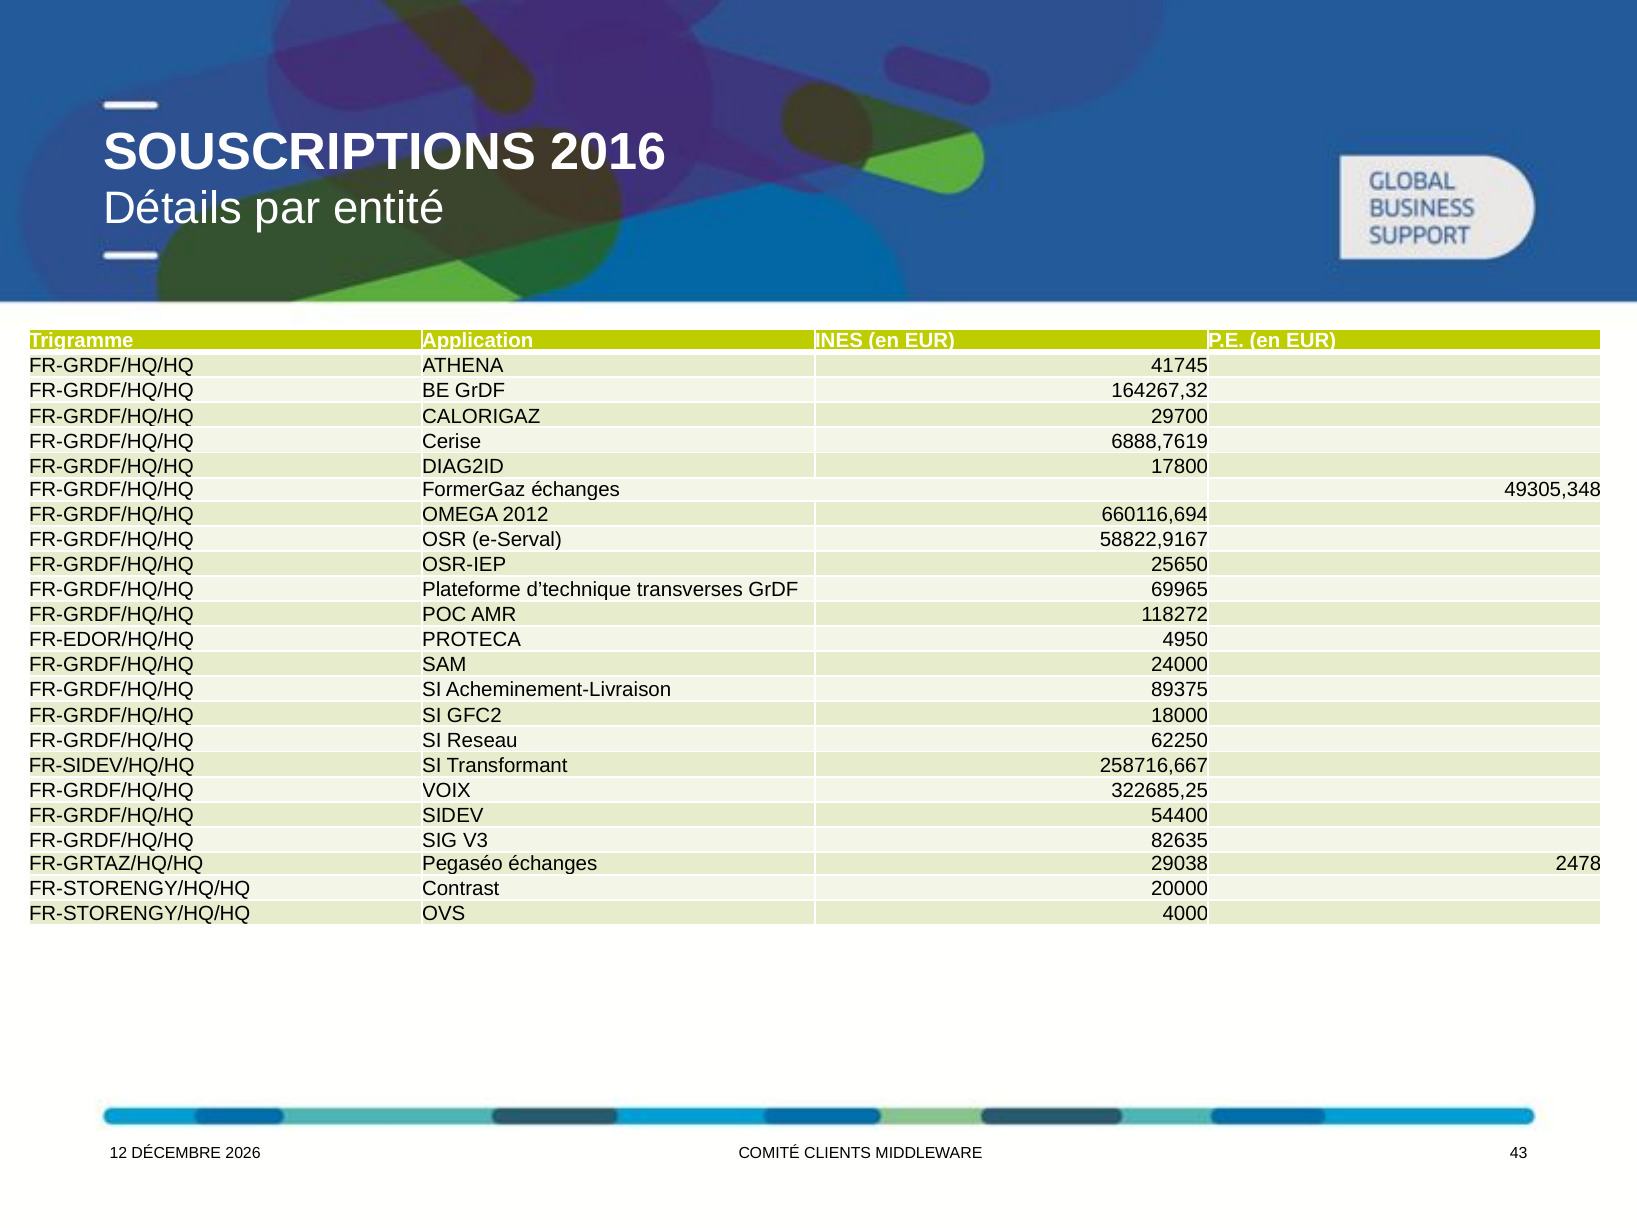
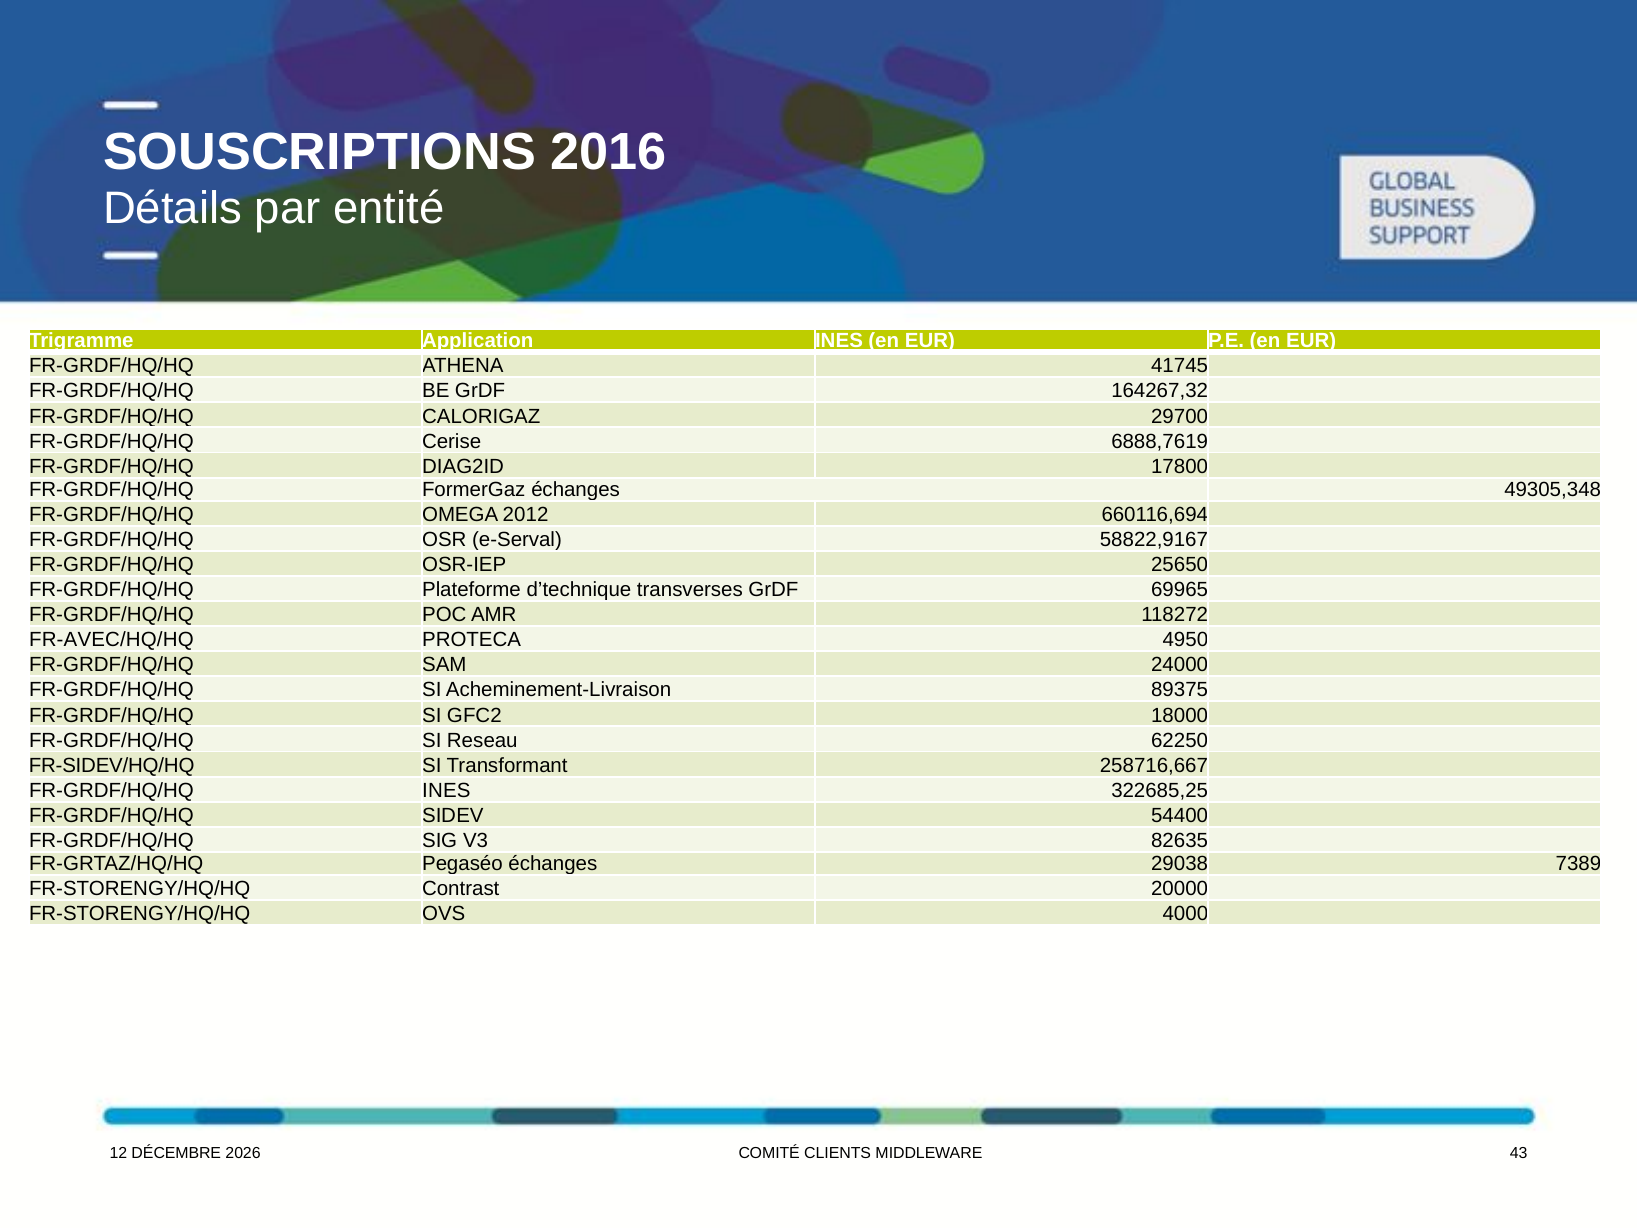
FR-EDOR/HQ/HQ: FR-EDOR/HQ/HQ -> FR-AVEC/HQ/HQ (111, 640)
FR-GRDF/HQ/HQ VOIX: VOIX -> INES (446, 790)
2478: 2478 -> 7389 (1578, 864)
